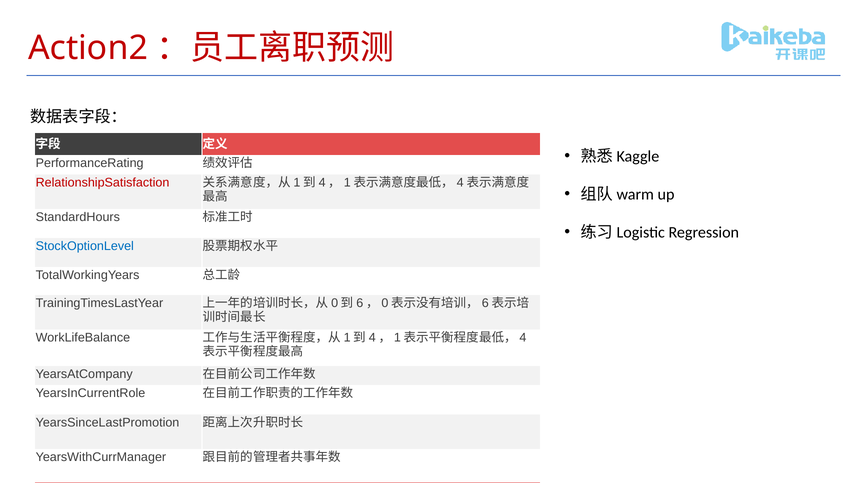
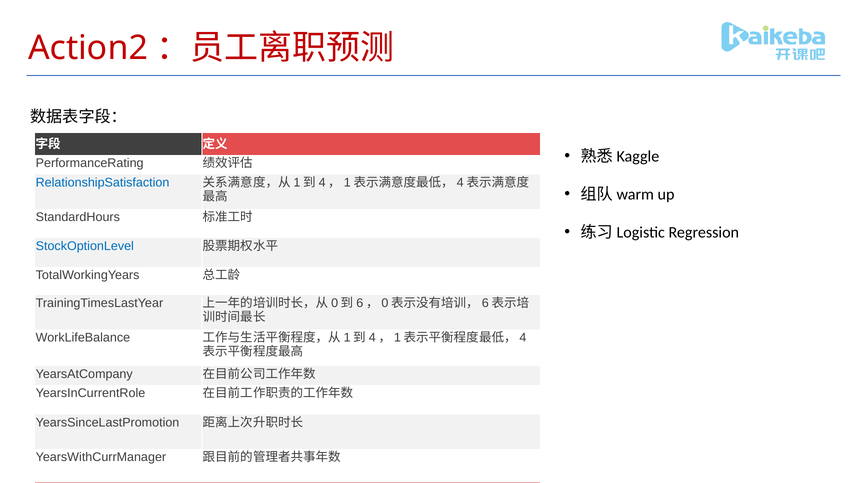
RelationshipSatisfaction colour: red -> blue (103, 182)
